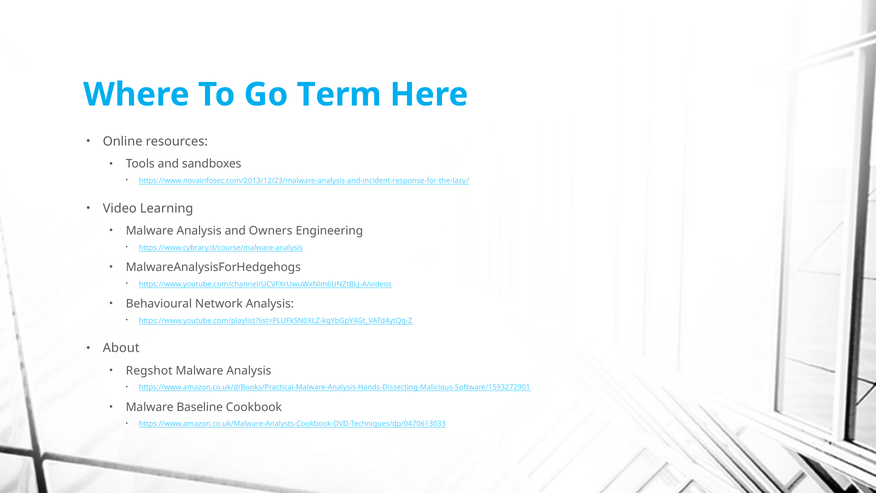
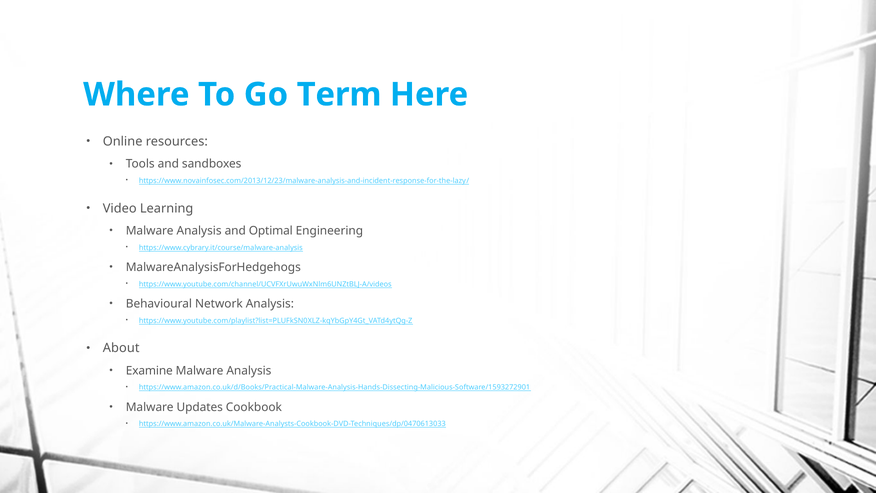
Owners: Owners -> Optimal (271, 231)
Regshot: Regshot -> Examine (149, 371)
Baseline: Baseline -> Updates (200, 407)
